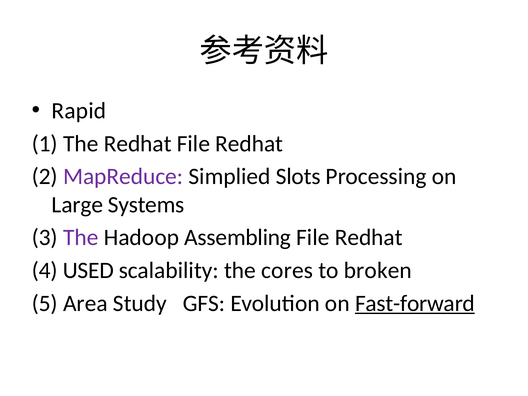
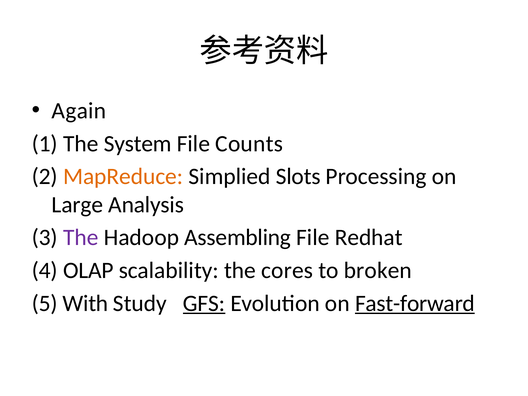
Rapid: Rapid -> Again (79, 111)
The Redhat: Redhat -> System (138, 144)
Redhat: Redhat -> Counts (249, 144)
MapReduce colour: purple -> orange (123, 176)
Systems: Systems -> Analysis (146, 205)
USED: USED -> OLAP (88, 270)
Area: Area -> With (85, 303)
GFS underline: none -> present (204, 303)
